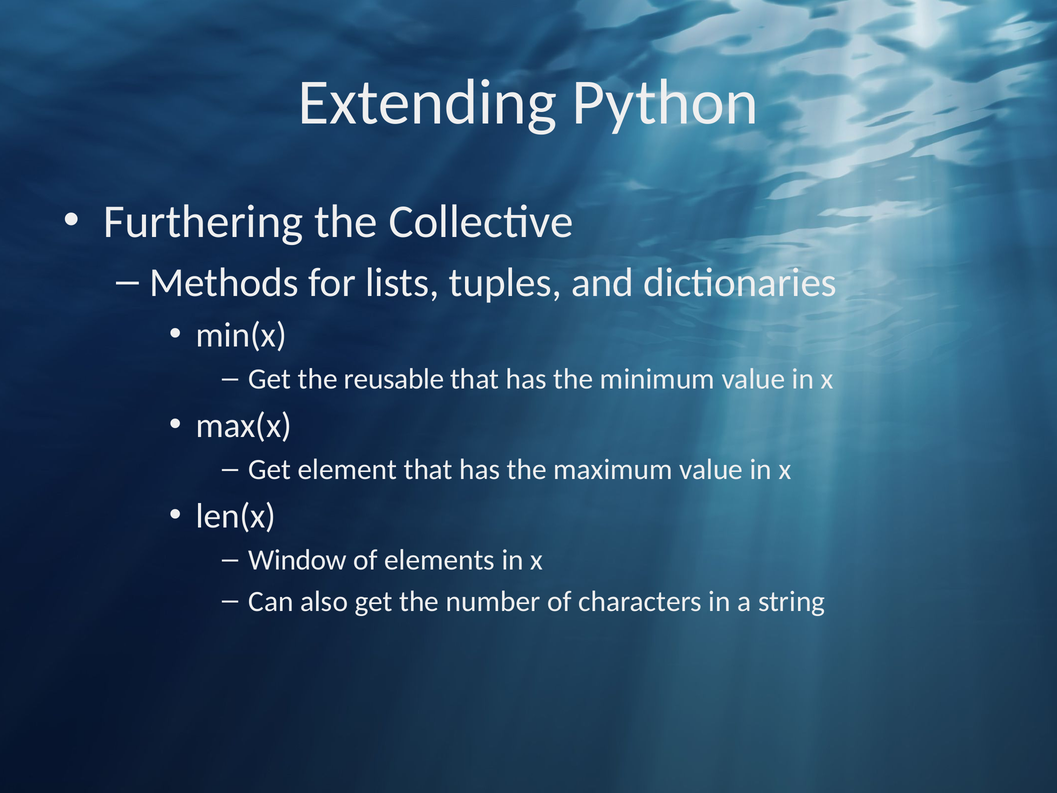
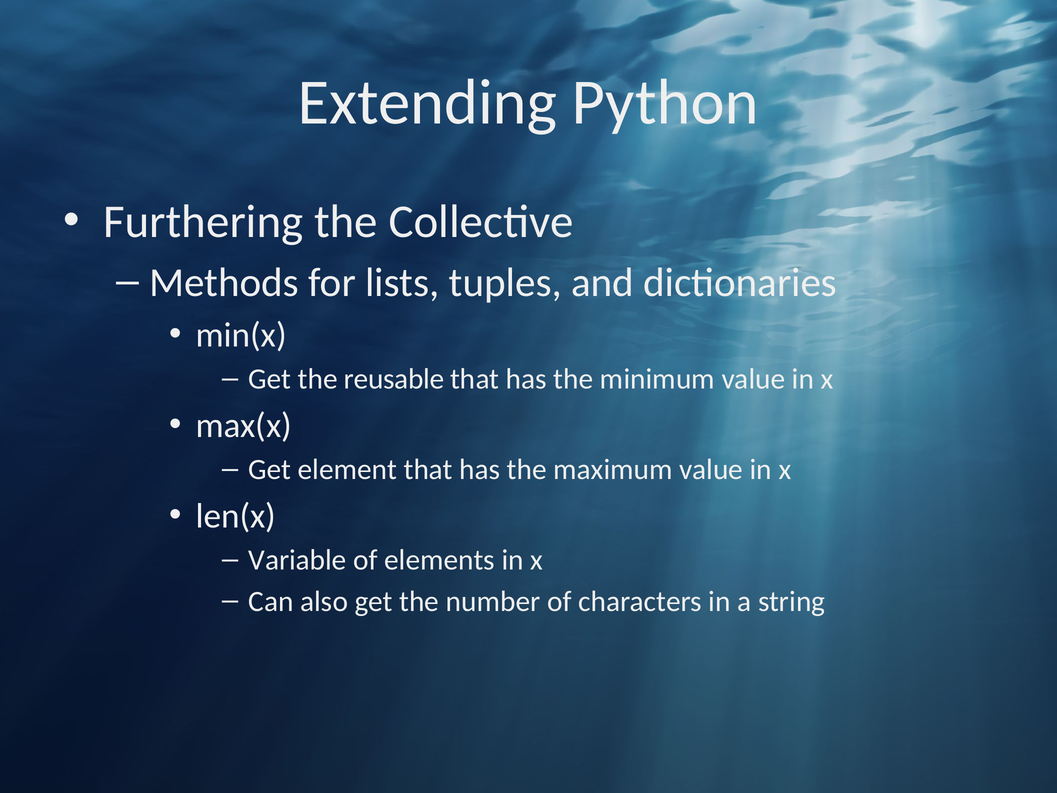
Window: Window -> Variable (297, 560)
